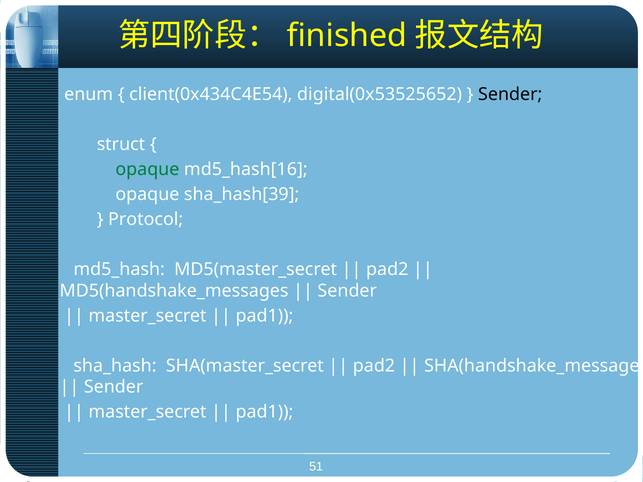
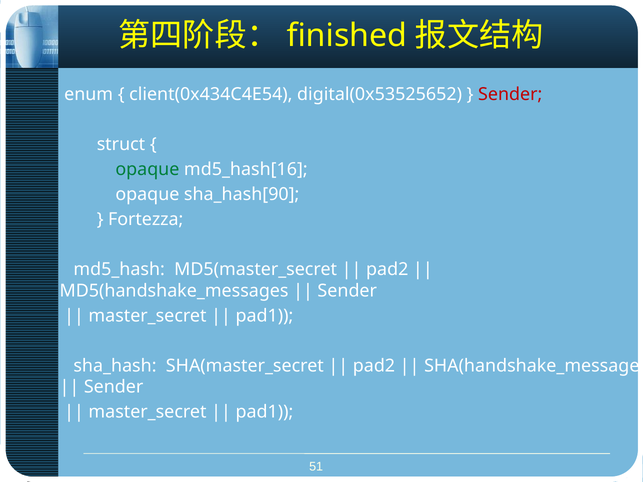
Sender colour: black -> red (510, 94)
sha_hash[39: sha_hash[39 -> sha_hash[90 (242, 194)
Protocol: Protocol -> Fortezza (146, 219)
